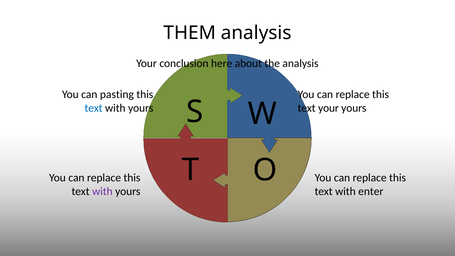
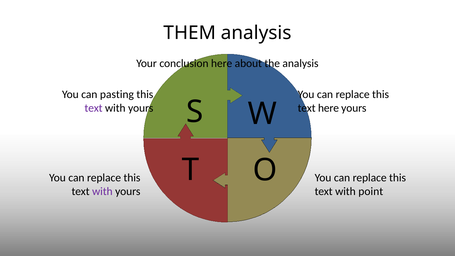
text colour: blue -> purple (94, 108)
text your: your -> here (328, 108)
enter: enter -> point (371, 191)
